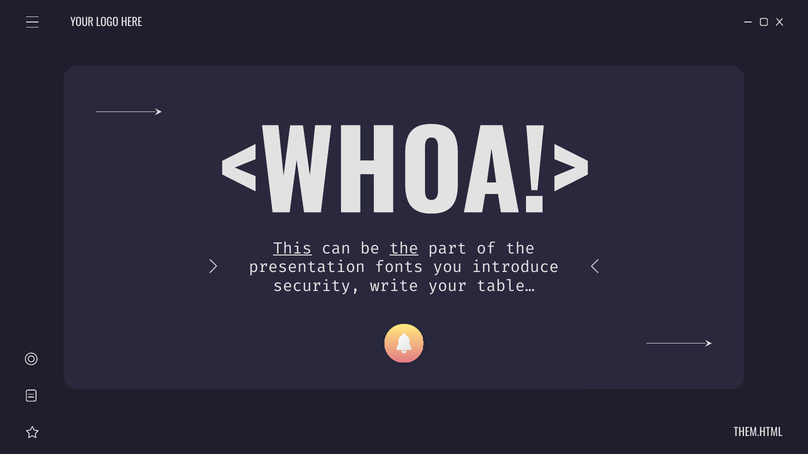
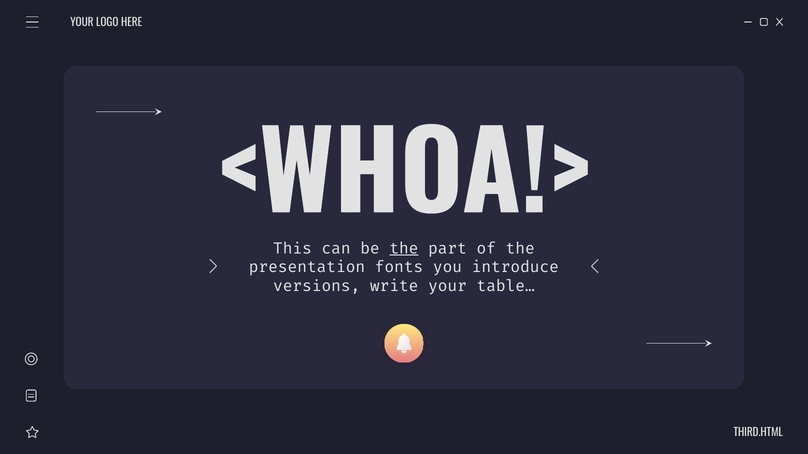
This underline: present -> none (292, 249)
security: security -> versions (317, 286)
THEM.HTML: THEM.HTML -> THIRD.HTML (758, 433)
